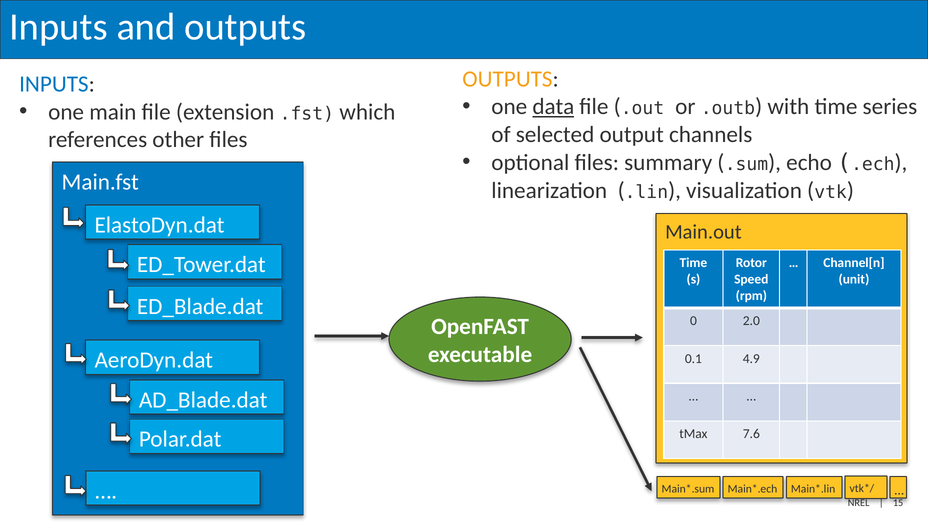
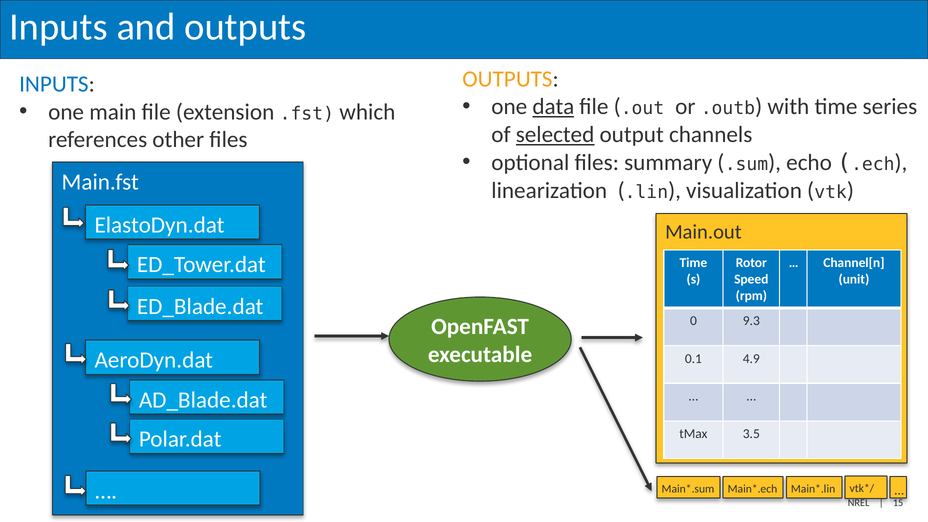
selected underline: none -> present (555, 135)
2.0: 2.0 -> 9.3 (751, 321)
7.6: 7.6 -> 3.5 (751, 434)
